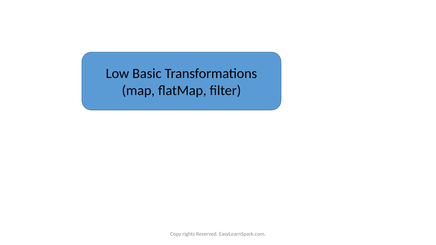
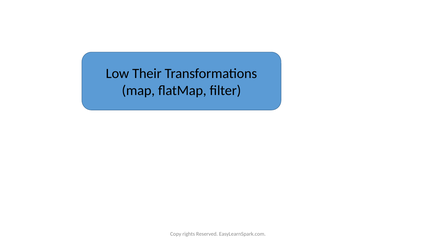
Basic: Basic -> Their (147, 74)
